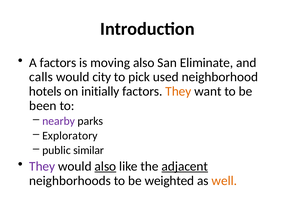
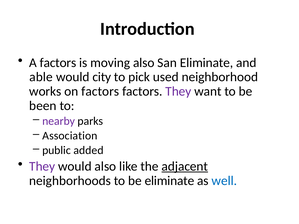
calls: calls -> able (41, 77)
hotels: hotels -> works (45, 91)
on initially: initially -> factors (100, 91)
They colour: orange -> purple (178, 91)
Exploratory: Exploratory -> Association (70, 136)
similar: similar -> added (89, 150)
also underline: present -> none (105, 167)
be weighted: weighted -> eliminate (169, 181)
well colour: orange -> blue (224, 181)
